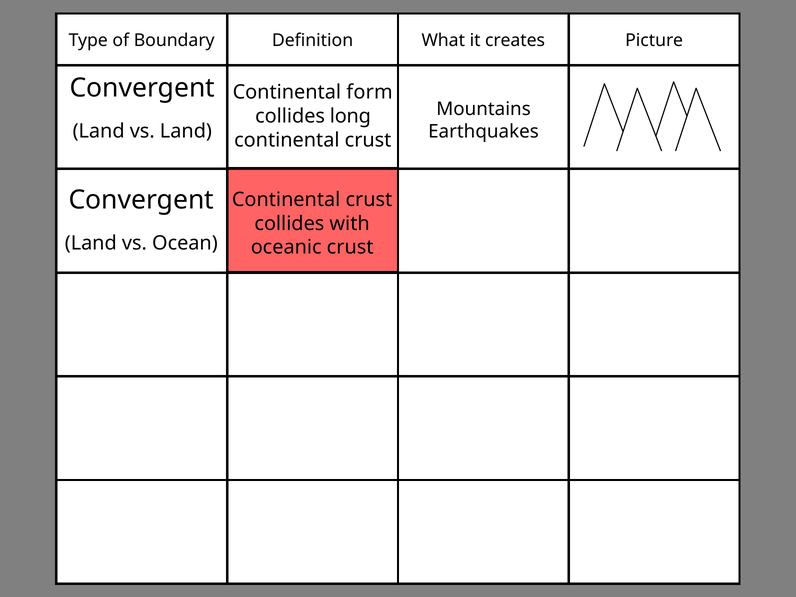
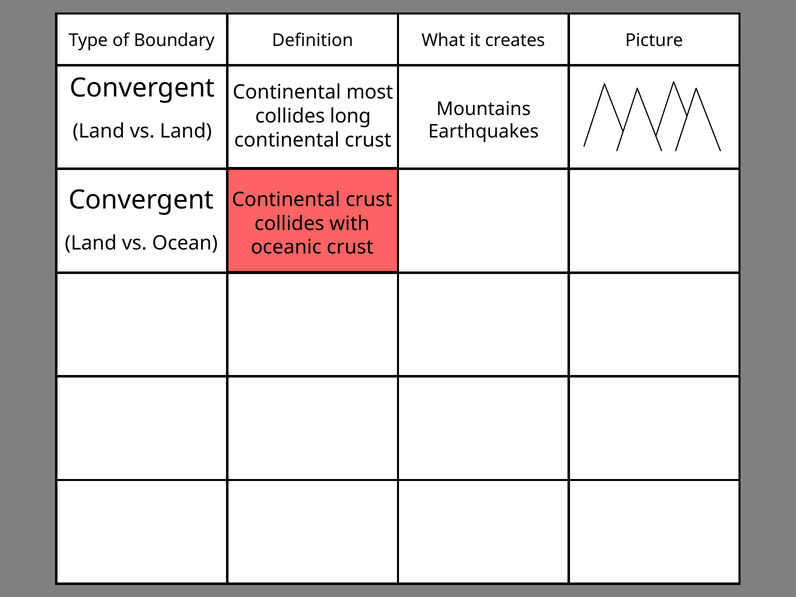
form: form -> most (370, 92)
